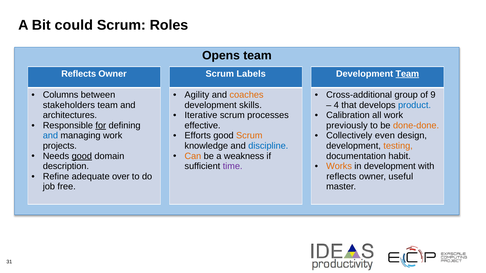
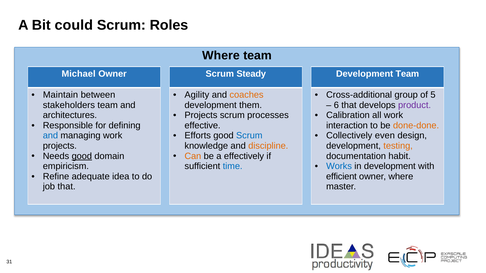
Opens: Opens -> Where (221, 56)
Reflects: Reflects -> Michael (79, 74)
Labels: Labels -> Steady (251, 74)
Team underline: present -> none (407, 74)
Columns: Columns -> Maintain (61, 95)
9: 9 -> 5 (433, 95)
skills: skills -> them (251, 105)
4: 4 -> 6 (336, 105)
product colour: blue -> purple (415, 105)
Iterative: Iterative -> Projects (201, 115)
for underline: present -> none (101, 126)
previously: previously -> interaction (347, 126)
Scrum colour: orange -> blue (249, 136)
discipline colour: blue -> orange (268, 146)
weakness: weakness -> effectively (244, 156)
description: description -> empiricism (66, 166)
time colour: purple -> blue (233, 166)
Works colour: orange -> blue (339, 166)
over: over -> idea (121, 177)
reflects: reflects -> efficient (341, 177)
owner useful: useful -> where (401, 177)
job free: free -> that (67, 187)
